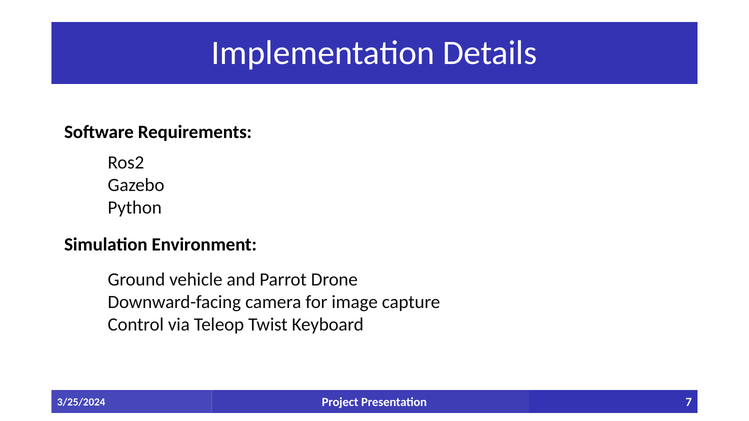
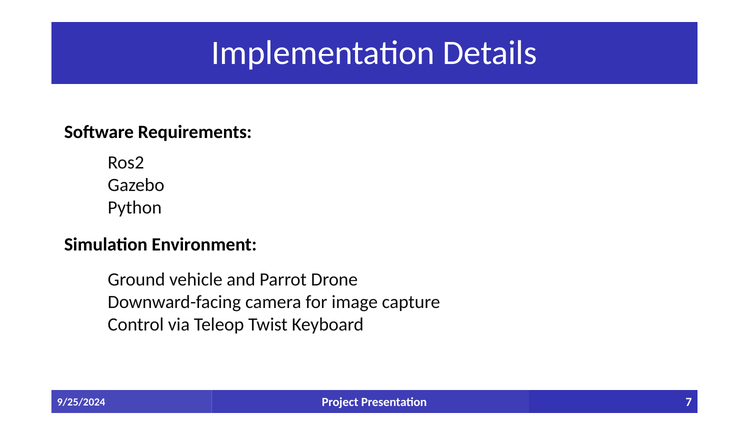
3/25/2024: 3/25/2024 -> 9/25/2024 (81, 402)
